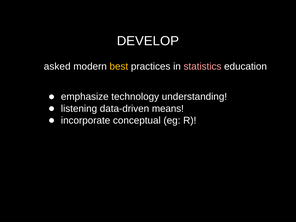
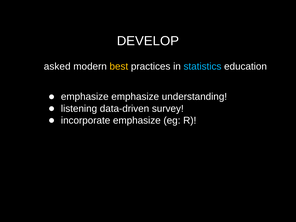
statistics colour: pink -> light blue (202, 66)
emphasize technology: technology -> emphasize (135, 97)
means: means -> survey (168, 109)
incorporate conceptual: conceptual -> emphasize (137, 120)
